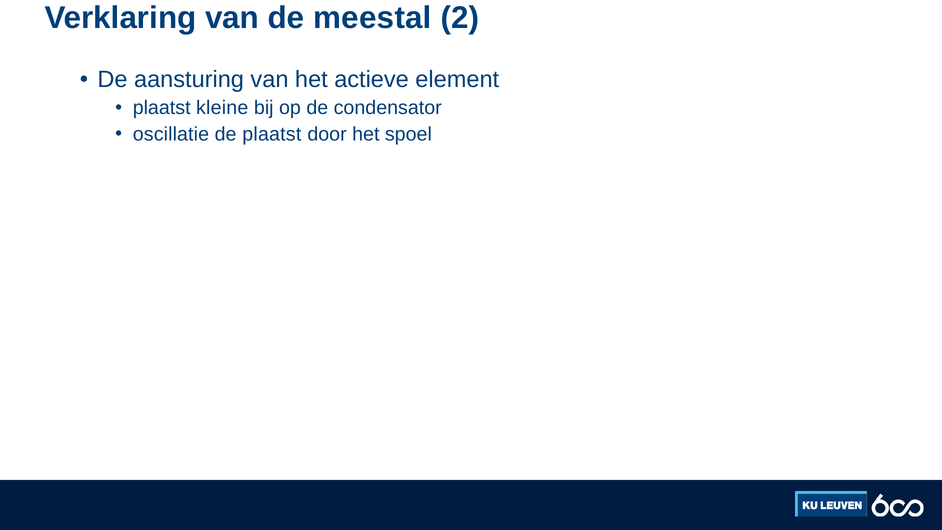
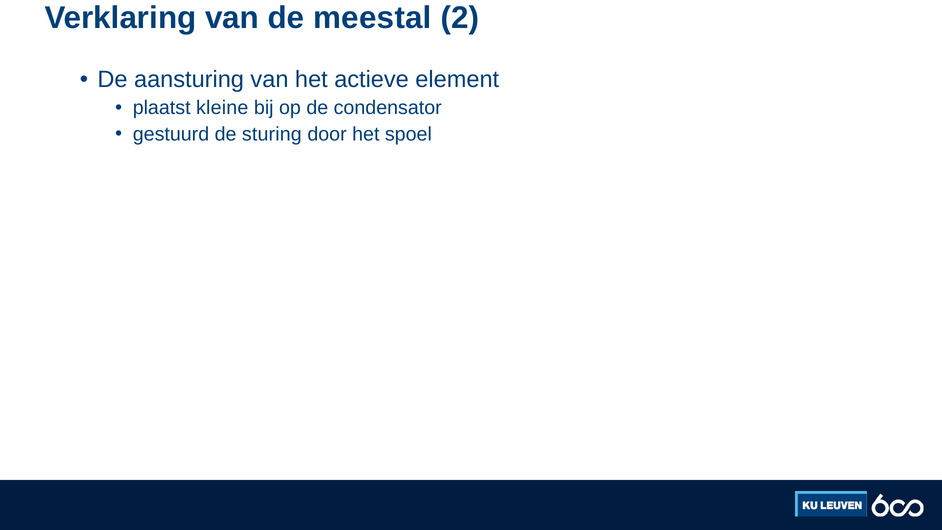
oscillatie: oscillatie -> gestuurd (171, 134)
de plaatst: plaatst -> sturing (272, 134)
